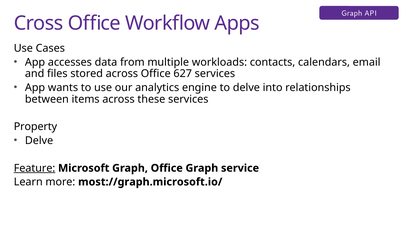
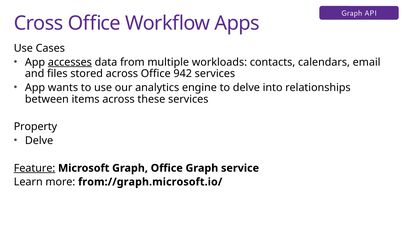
accesses underline: none -> present (70, 62)
627: 627 -> 942 (183, 74)
most://graph.microsoft.io/: most://graph.microsoft.io/ -> from://graph.microsoft.io/ (150, 182)
